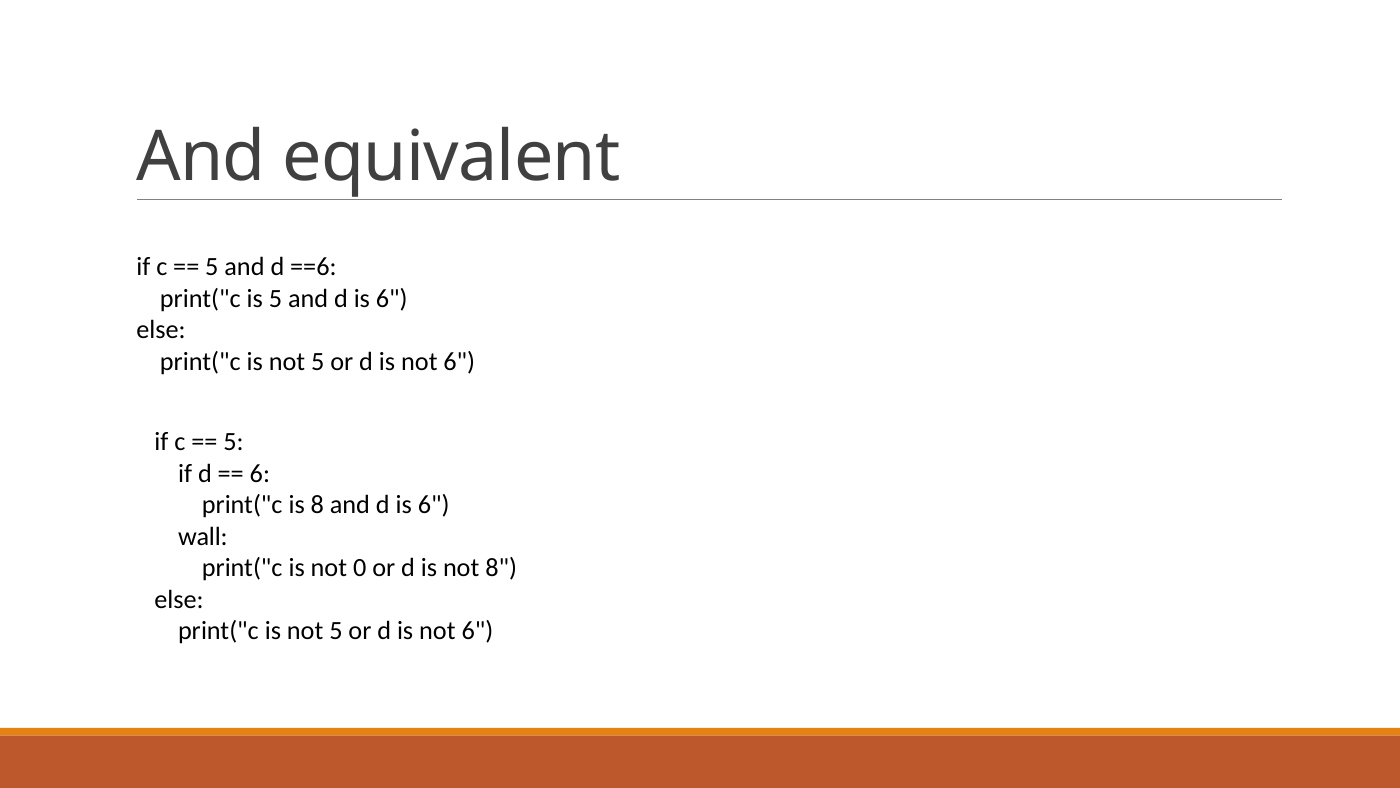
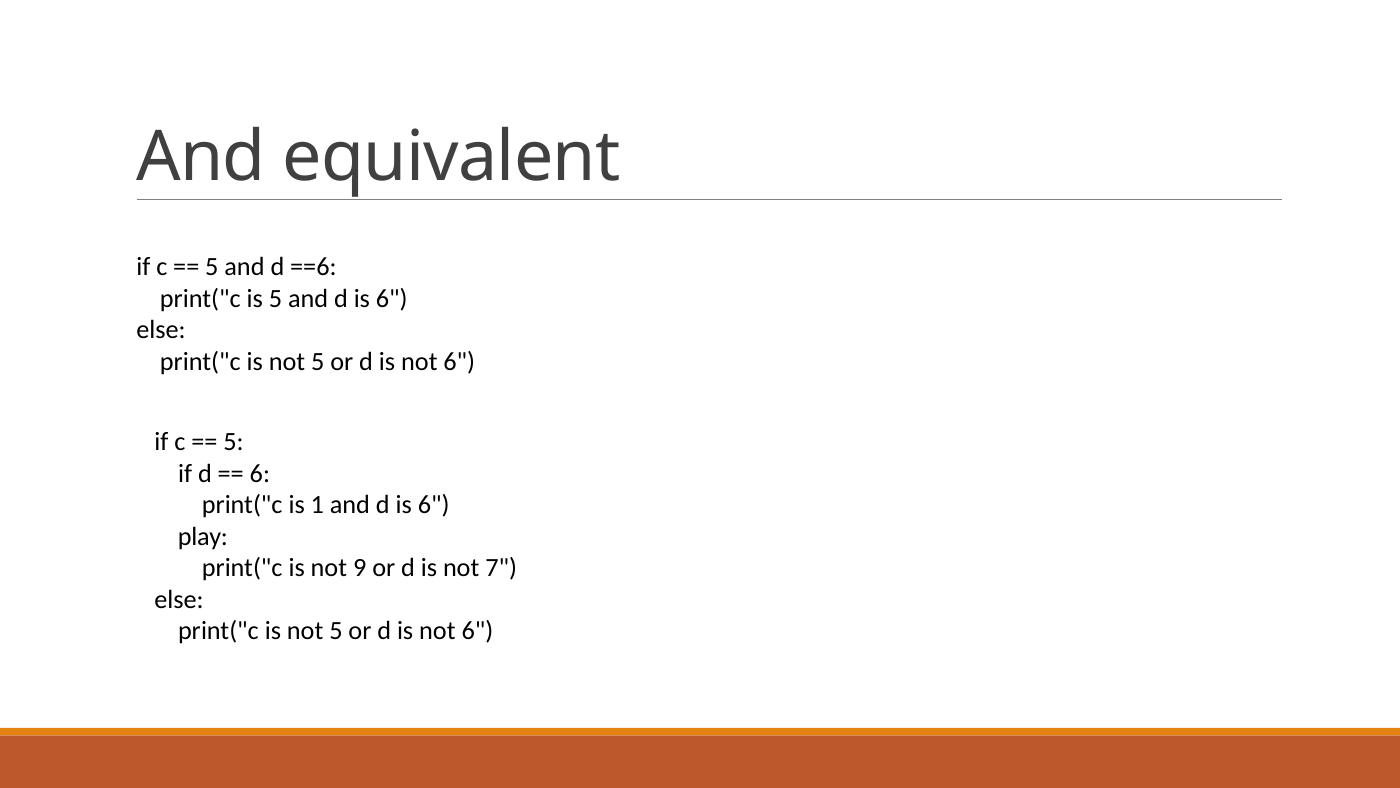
is 8: 8 -> 1 (317, 505)
wall: wall -> play (203, 536)
0: 0 -> 9 (360, 568)
not 8: 8 -> 7 (501, 568)
